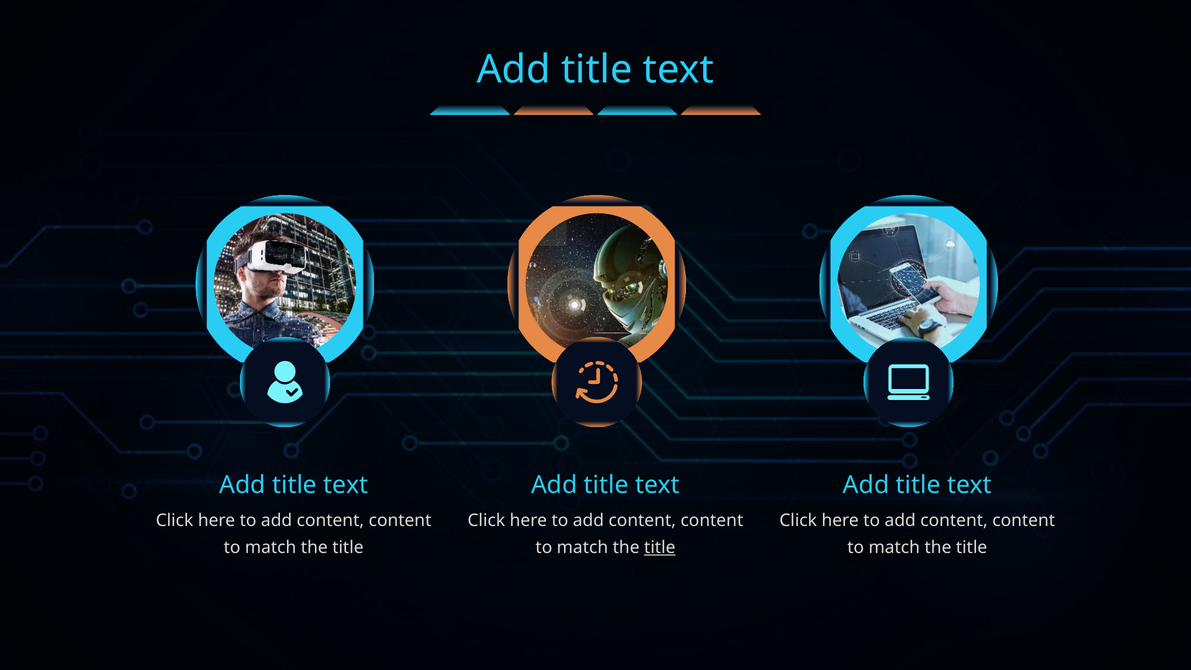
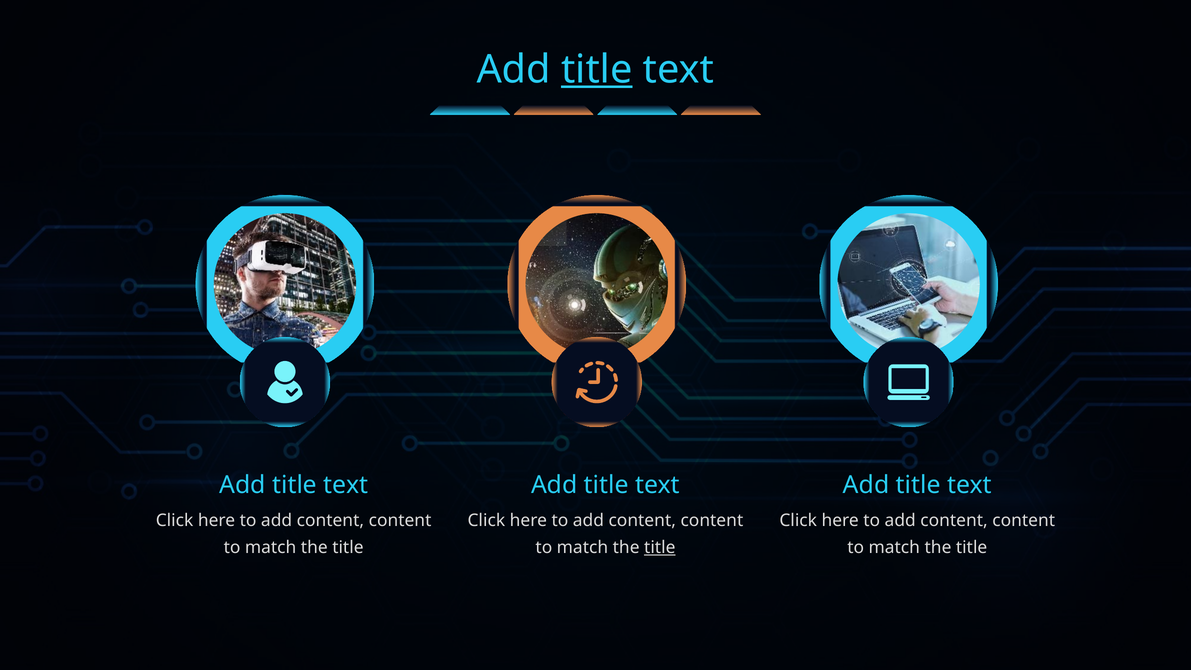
title underline: none -> present (597, 70)
